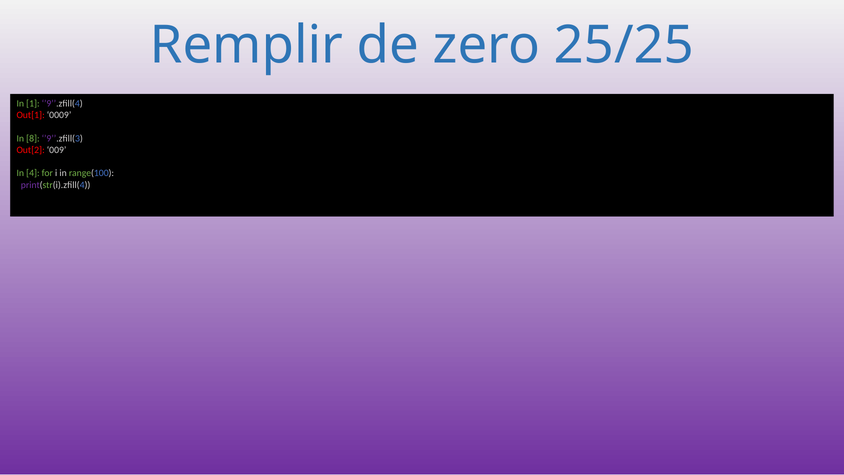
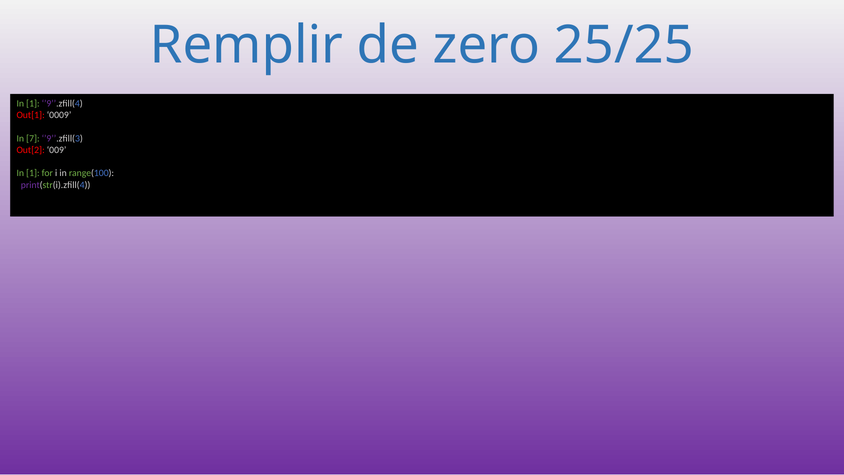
8: 8 -> 7 (33, 138)
4: 4 -> 1 (33, 173)
